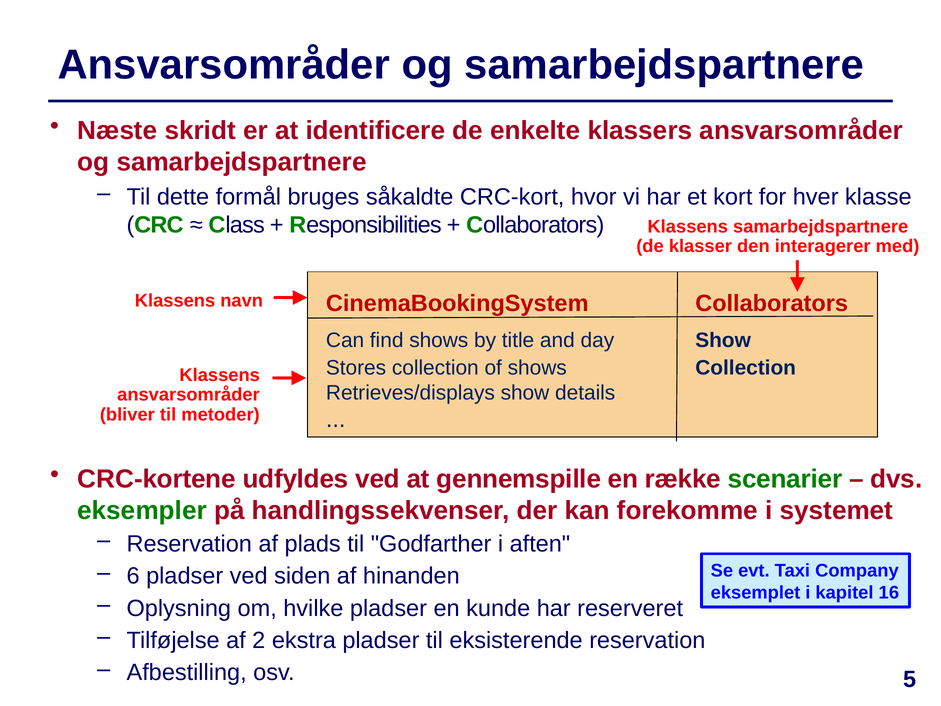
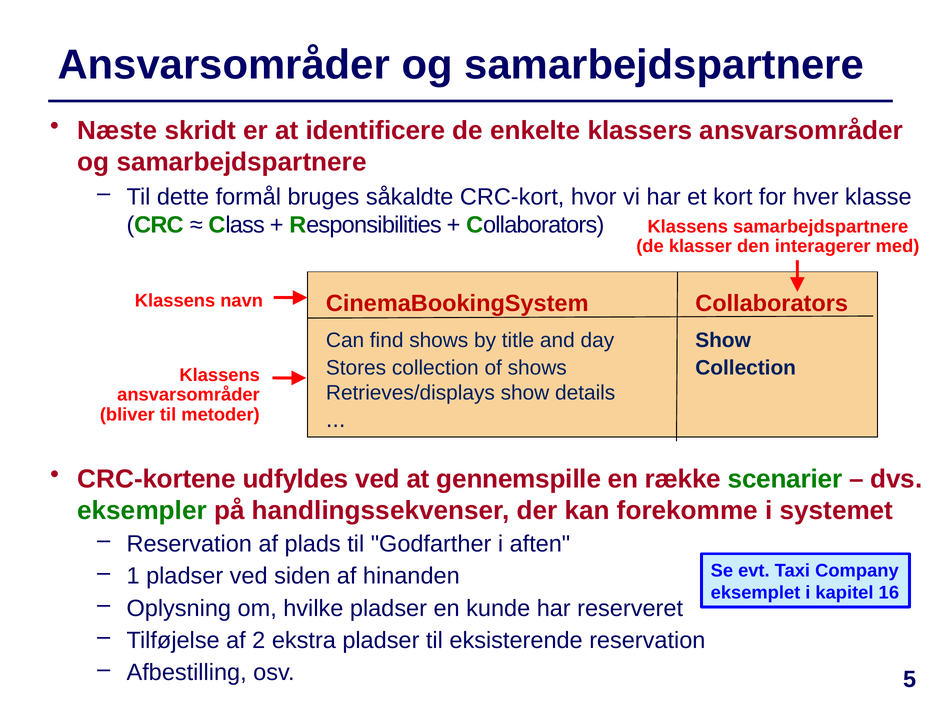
6: 6 -> 1 (133, 576)
